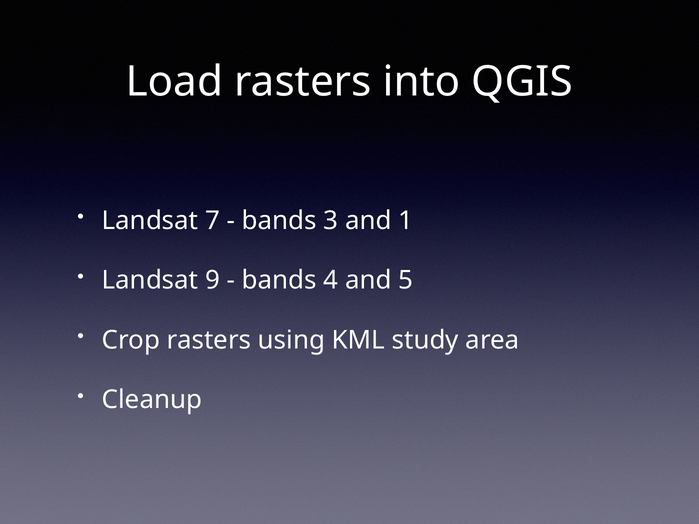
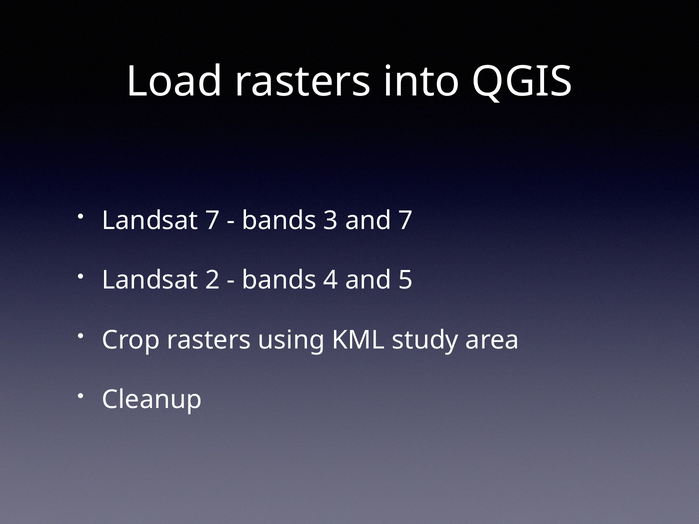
and 1: 1 -> 7 (406, 221)
9: 9 -> 2 (212, 280)
